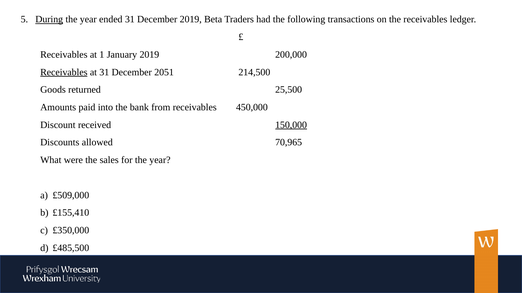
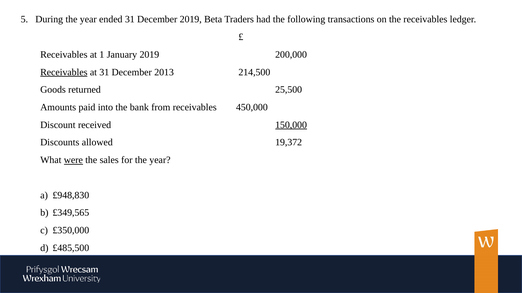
During underline: present -> none (49, 19)
2051: 2051 -> 2013 (164, 72)
70,965: 70,965 -> 19,372 (289, 143)
were underline: none -> present (73, 160)
£509,000: £509,000 -> £948,830 (71, 196)
£155,410: £155,410 -> £349,565 (71, 213)
